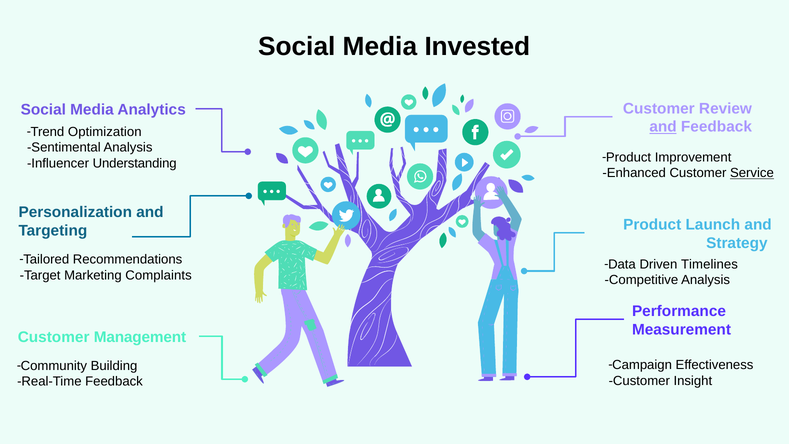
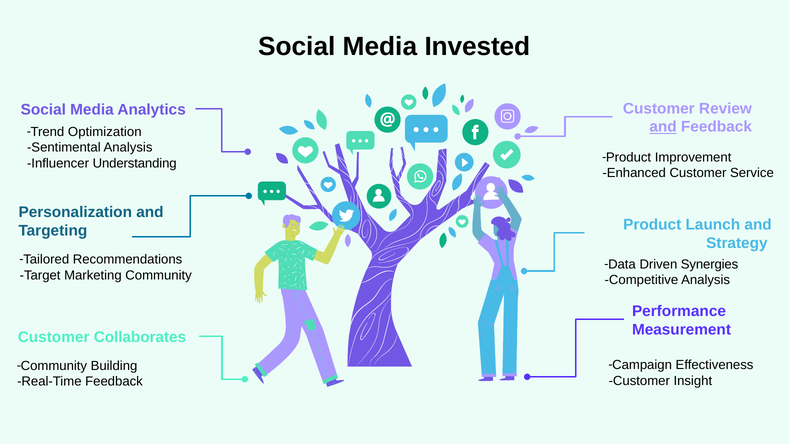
Service underline: present -> none (752, 173)
Timelines: Timelines -> Synergies (710, 264)
Marketing Complaints: Complaints -> Community (159, 275)
Management: Management -> Collaborates (140, 337)
